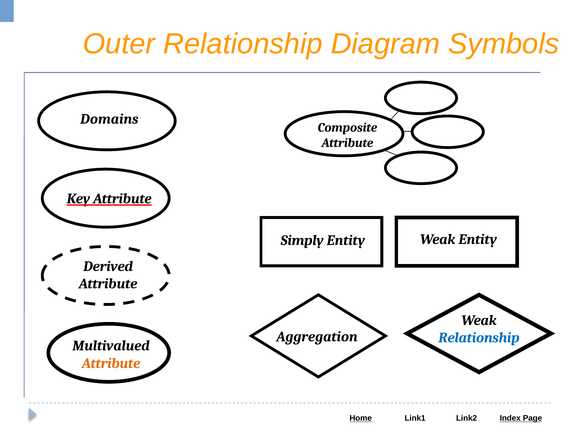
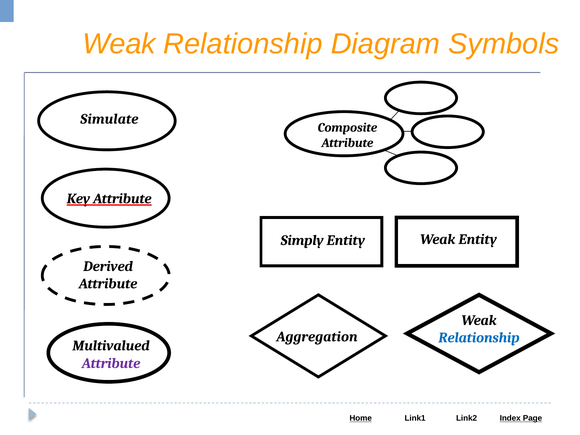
Outer: Outer -> Weak (119, 44)
Domains: Domains -> Simulate (109, 119)
Attribute colour: orange -> purple (111, 363)
